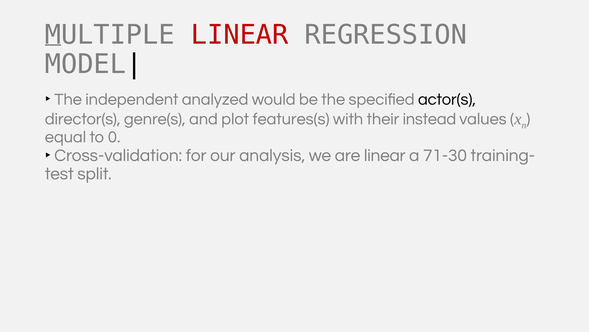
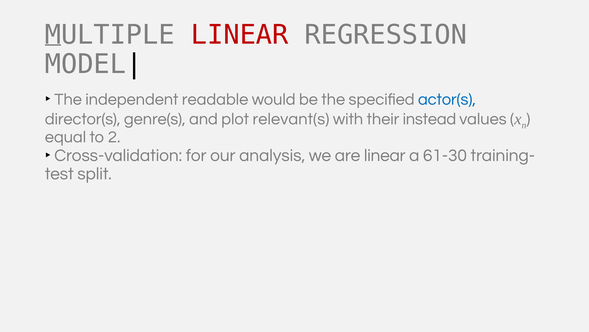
analyzed: analyzed -> readable (215, 99)
actor(s colour: black -> blue (447, 99)
features(s: features(s -> relevant(s (291, 119)
0: 0 -> 2 (114, 137)
71-30: 71-30 -> 61-30 (445, 155)
